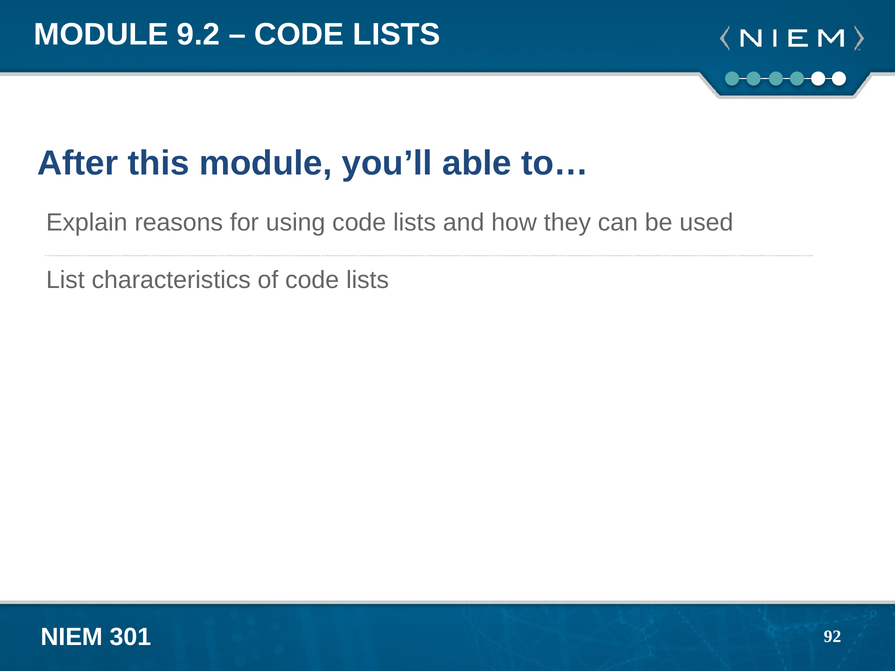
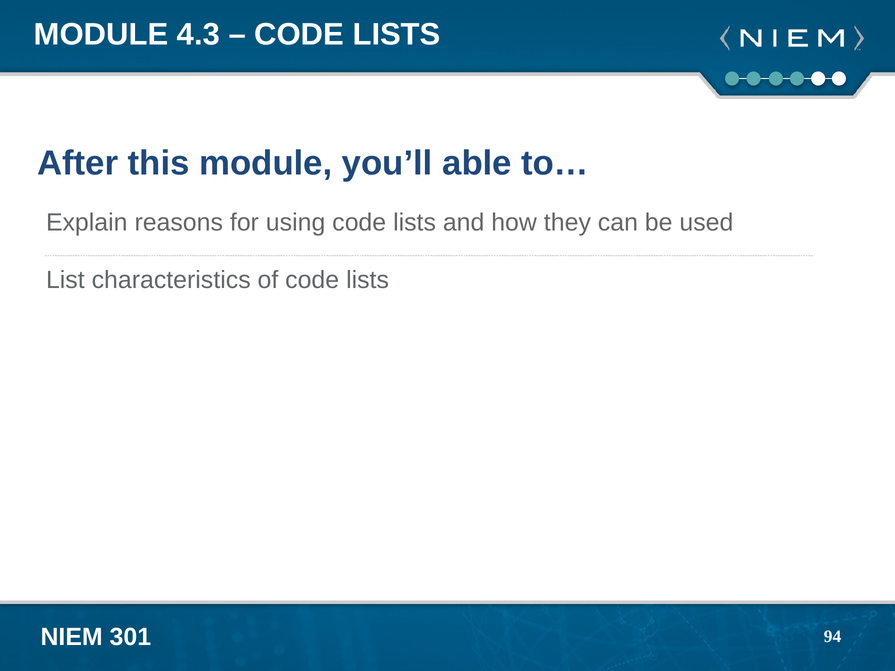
9.2: 9.2 -> 4.3 (199, 35)
92: 92 -> 94 (833, 637)
